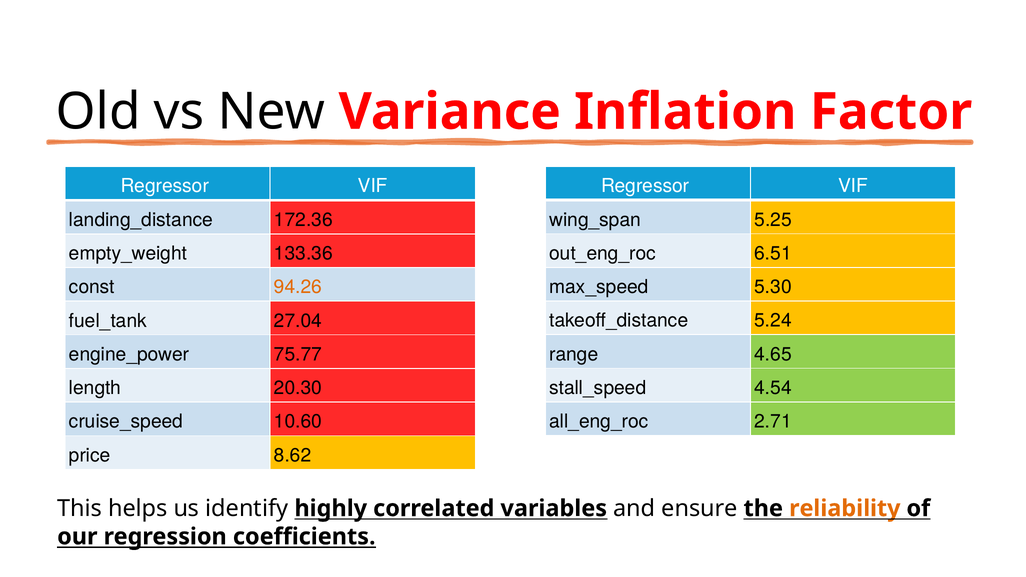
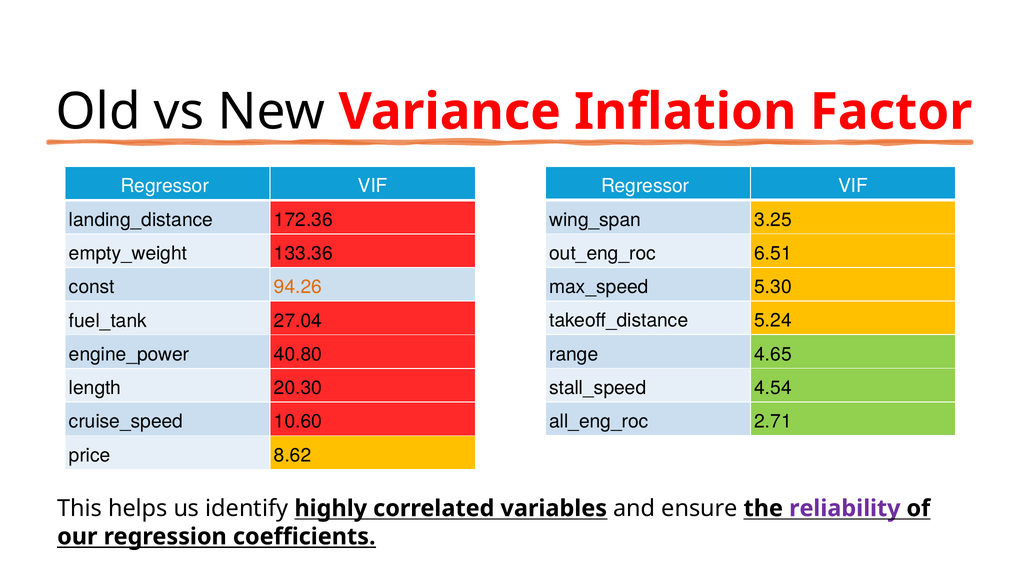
5.25: 5.25 -> 3.25 (773, 220)
75.77: 75.77 -> 40.80 (298, 354)
reliability colour: orange -> purple (845, 508)
